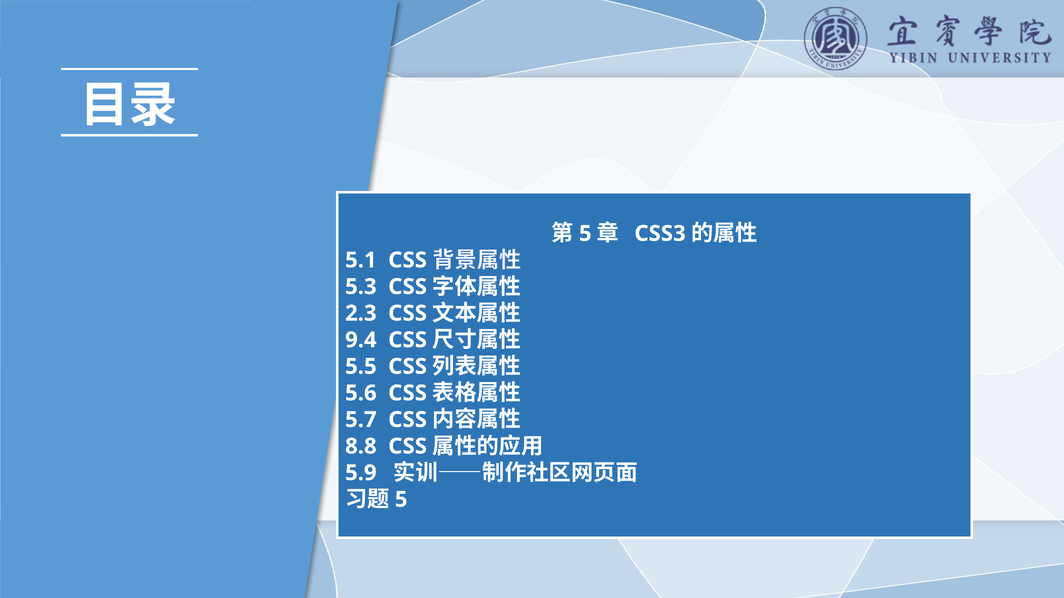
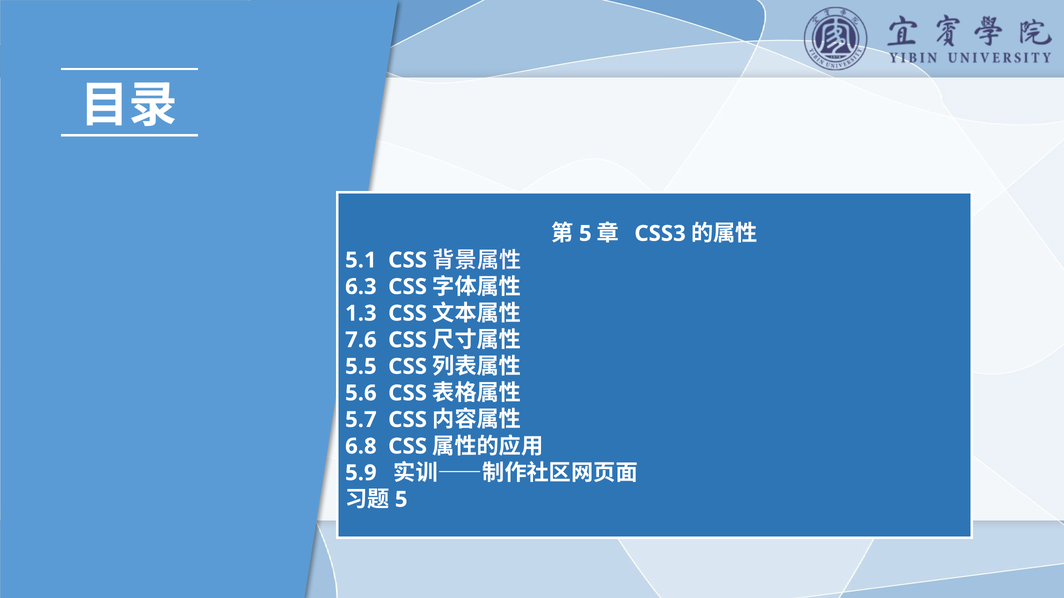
5.3: 5.3 -> 6.3 (361, 287)
2.3: 2.3 -> 1.3 (361, 314)
9.4: 9.4 -> 7.6 (361, 340)
8.8: 8.8 -> 6.8 (361, 447)
